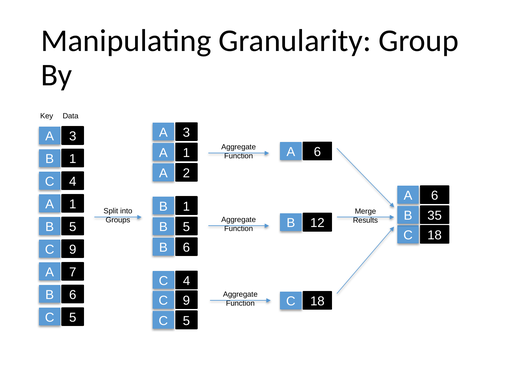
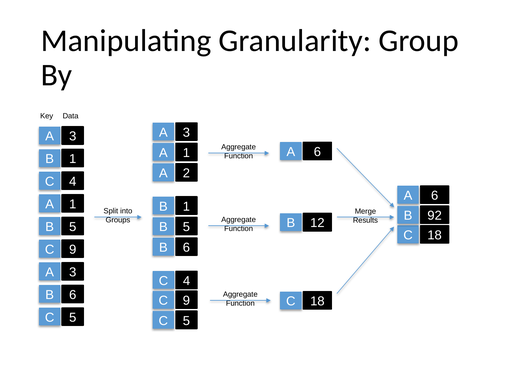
35: 35 -> 92 (435, 216)
7: 7 -> 3 (73, 273)
